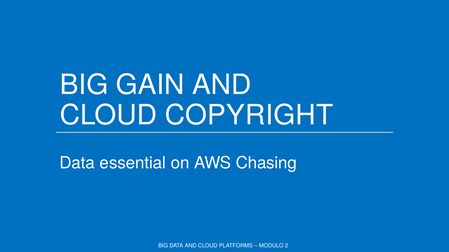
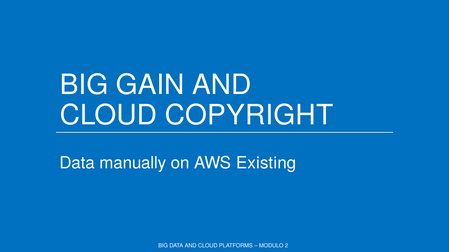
essential: essential -> manually (133, 163)
Chasing: Chasing -> Existing (266, 163)
